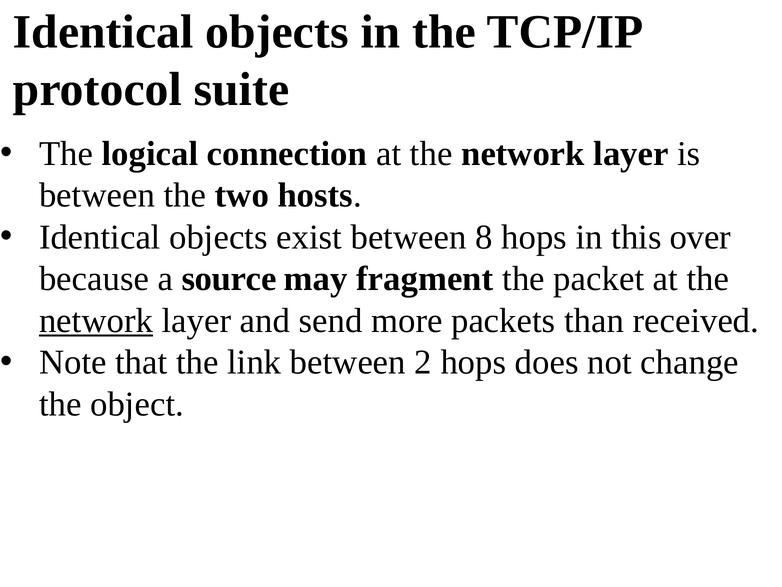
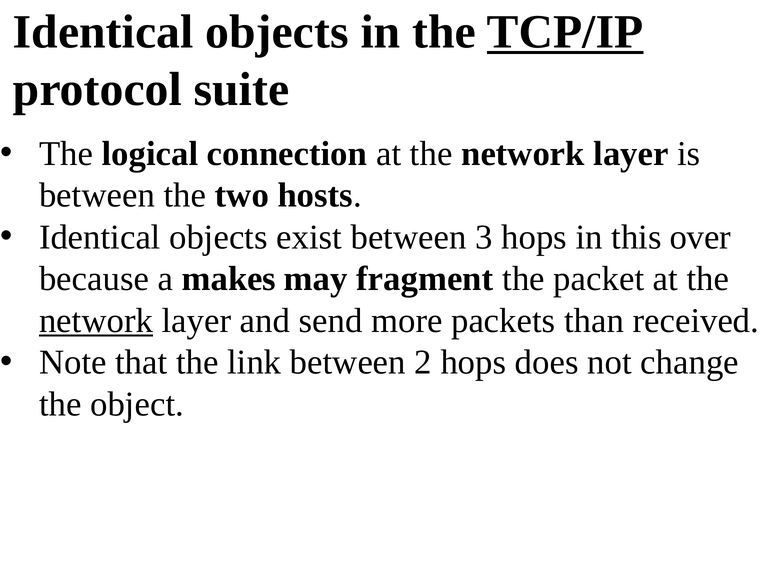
TCP/IP underline: none -> present (565, 32)
8: 8 -> 3 (484, 237)
source: source -> makes (229, 279)
